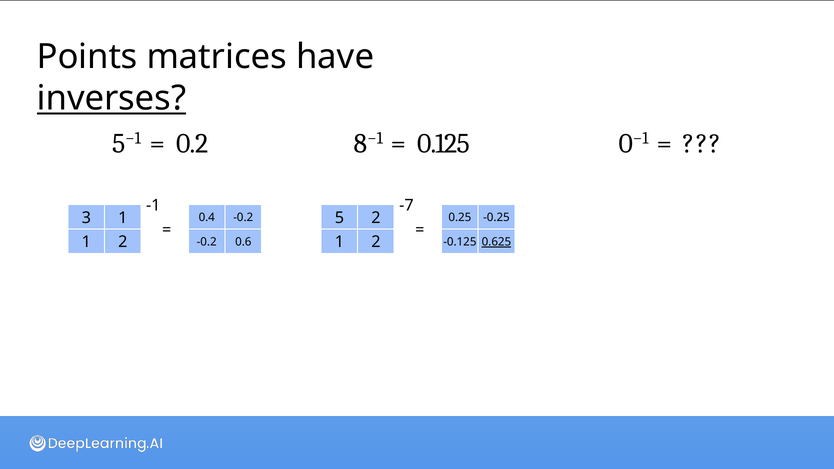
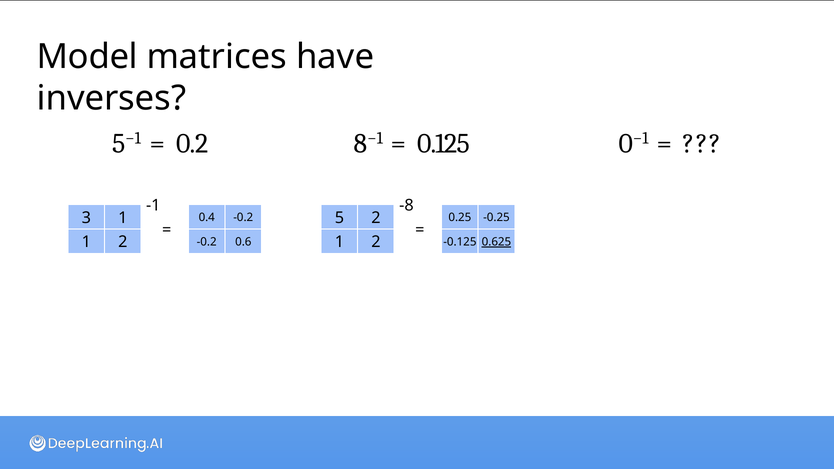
Points: Points -> Model (87, 57)
inverses underline: present -> none (111, 98)
-7: -7 -> -8 (406, 205)
